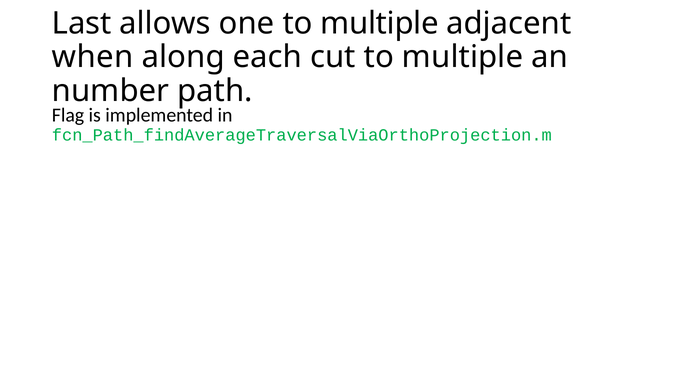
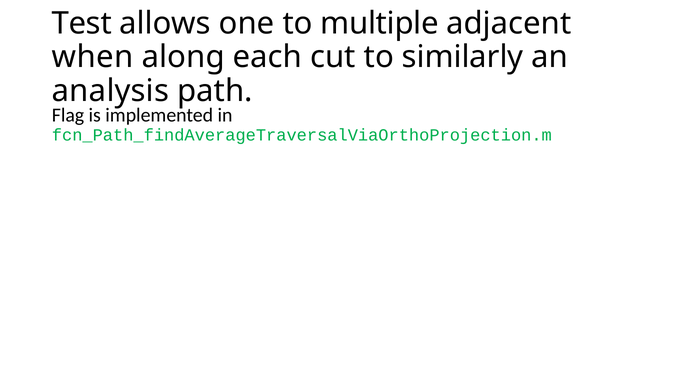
Last: Last -> Test (82, 23)
cut to multiple: multiple -> similarly (463, 57)
number: number -> analysis (110, 91)
